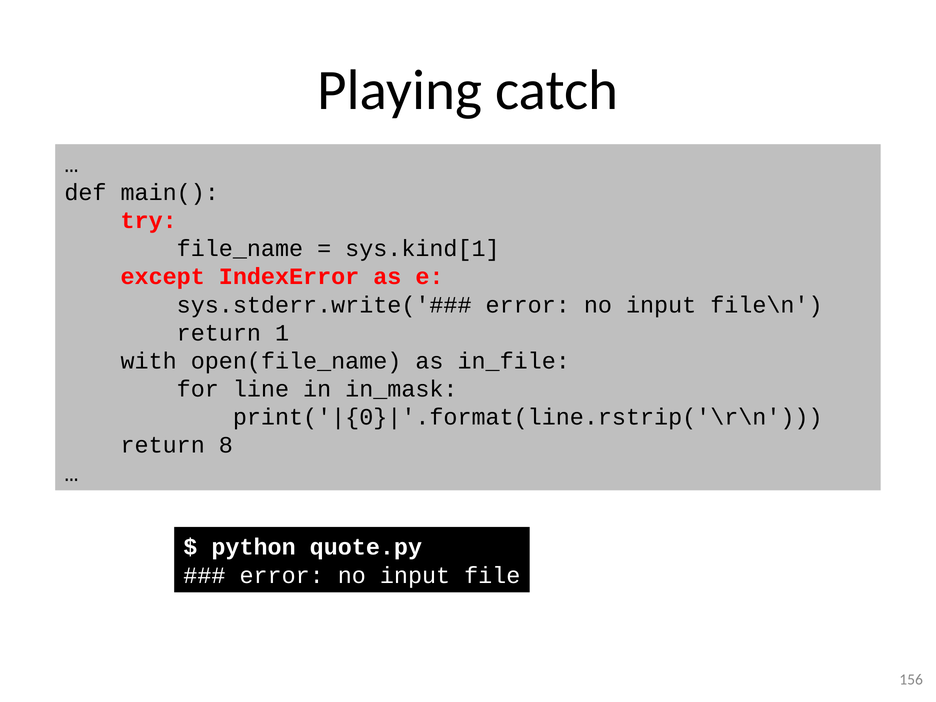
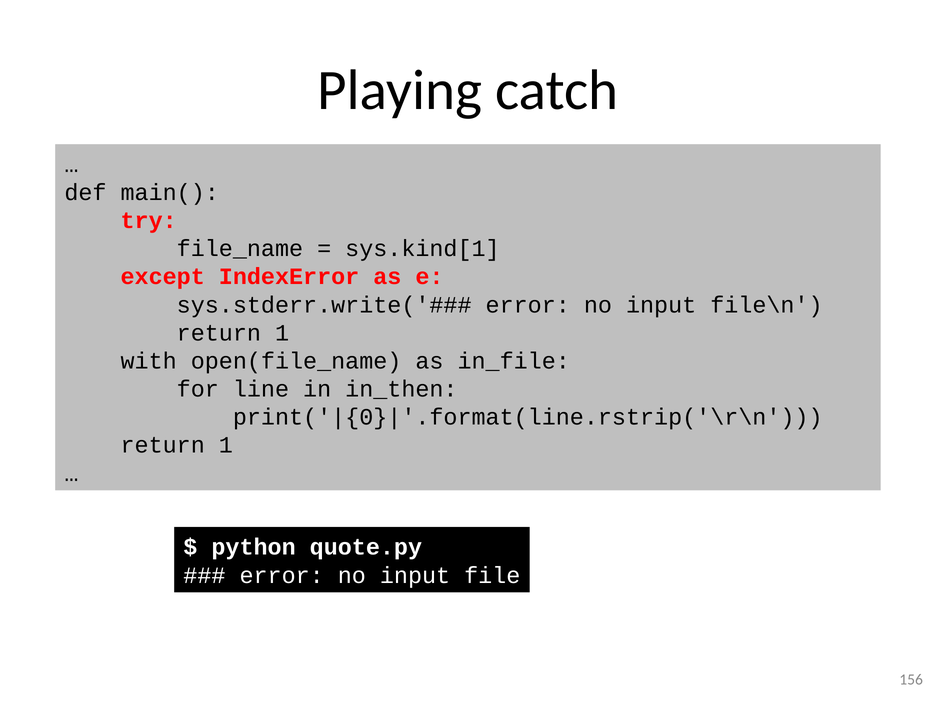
in_mask: in_mask -> in_then (401, 389)
8: 8 -> 1 (226, 445)
